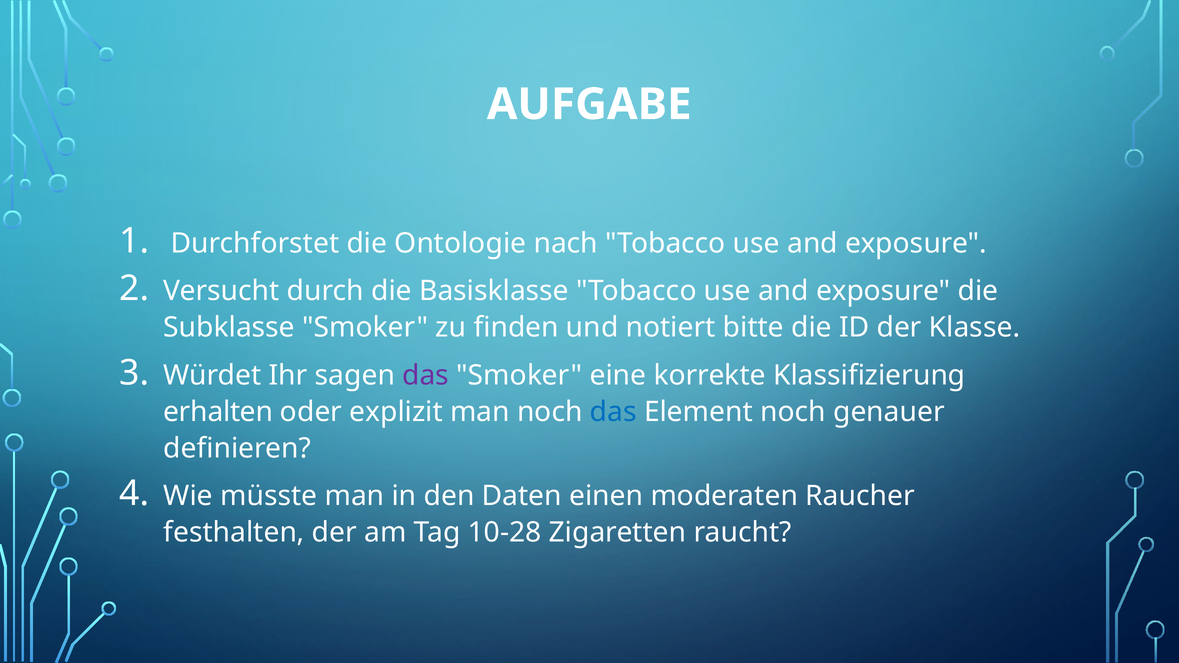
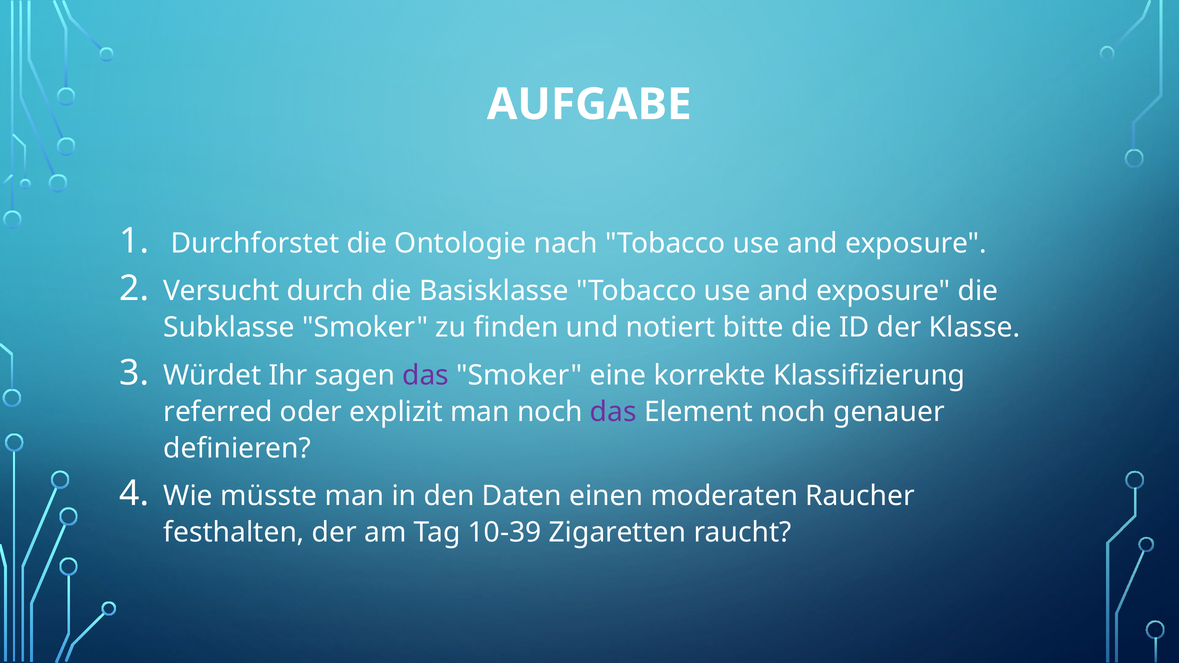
erhalten: erhalten -> referred (218, 412)
das colour: blue -> purple (613, 412)
10-28: 10-28 -> 10-39 (505, 533)
